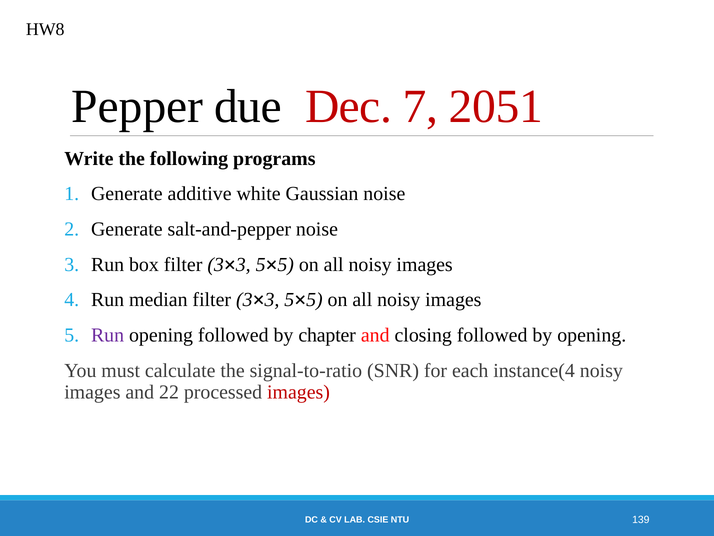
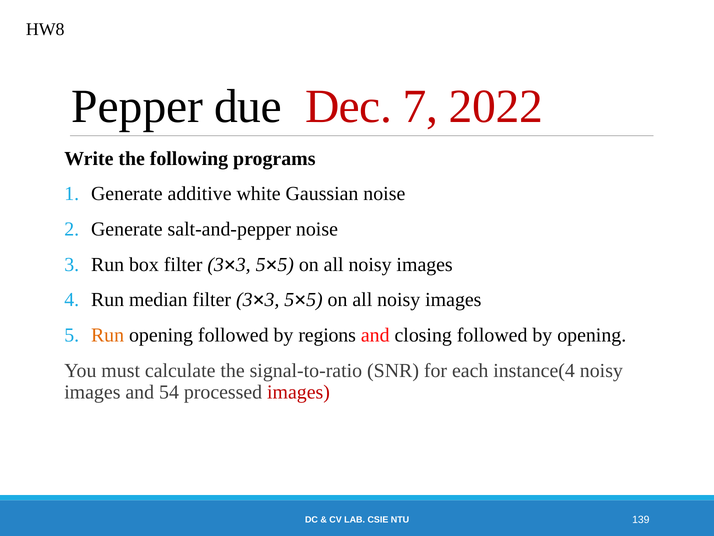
2051: 2051 -> 2022 (496, 107)
Run colour: purple -> orange (108, 335)
chapter: chapter -> regions (327, 335)
22: 22 -> 54 (169, 392)
